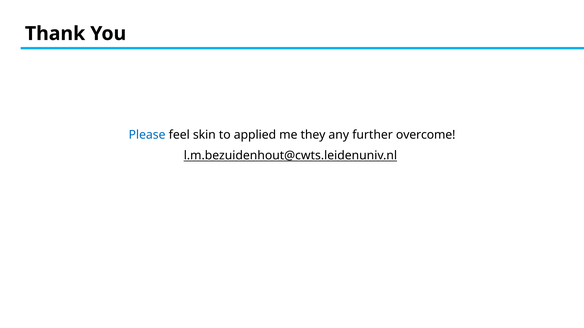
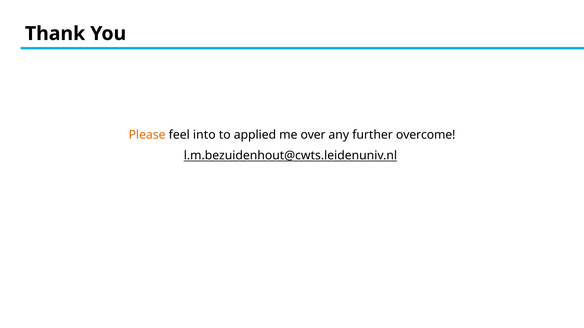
Please colour: blue -> orange (147, 135)
skin: skin -> into (204, 135)
they: they -> over (313, 135)
